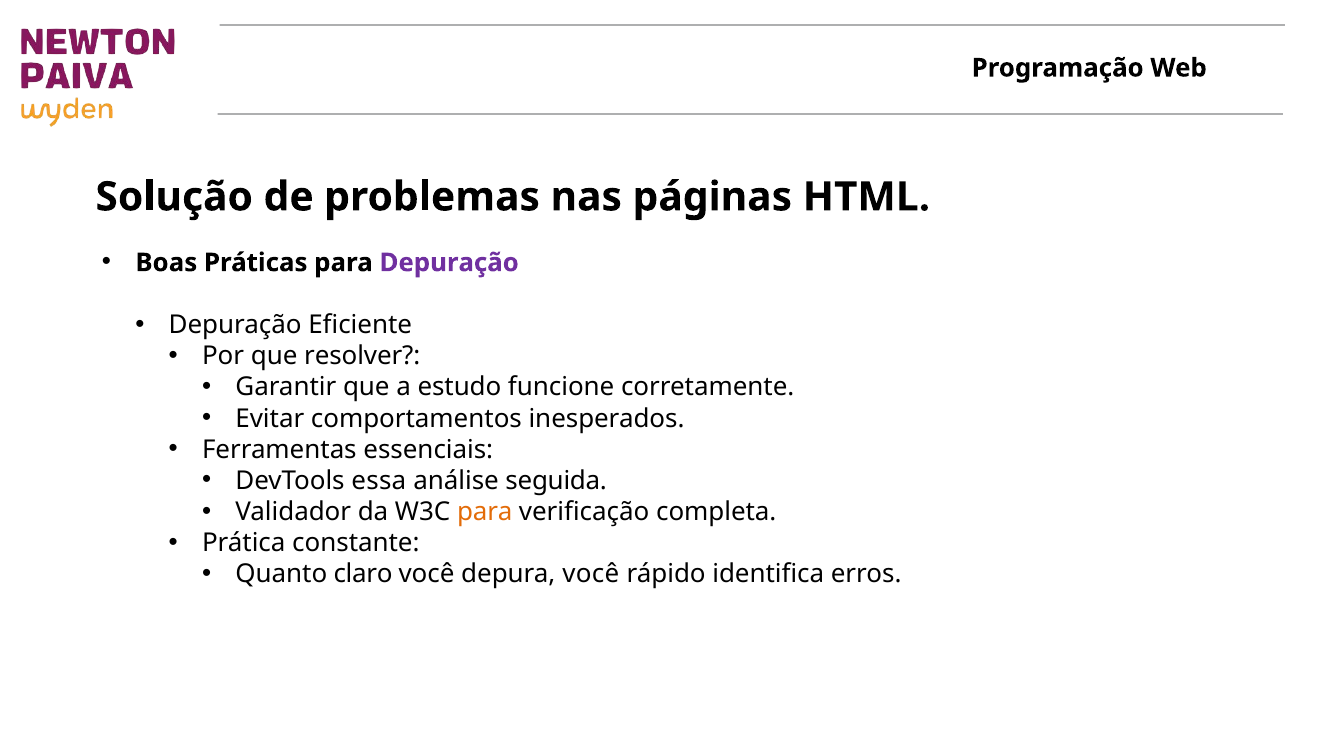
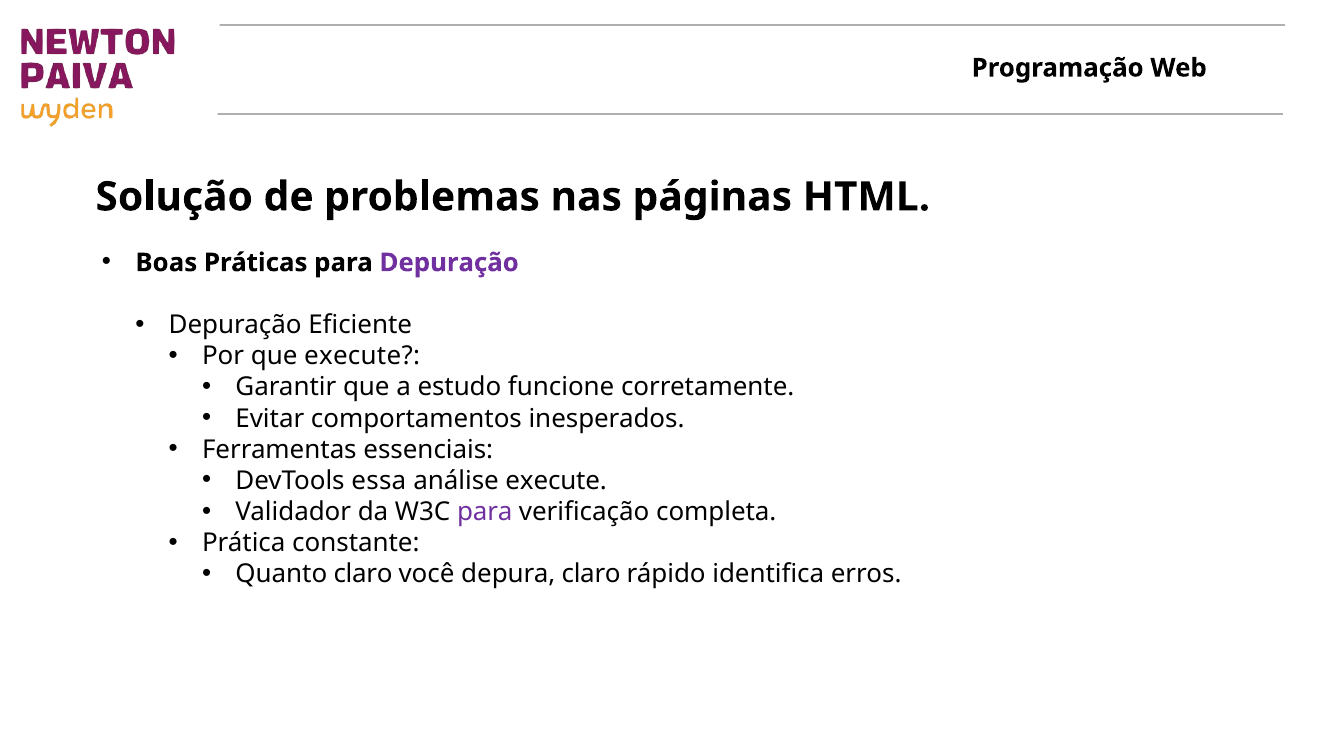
que resolver: resolver -> execute (362, 356)
análise seguida: seguida -> execute (556, 481)
para colour: orange -> purple (485, 512)
depura você: você -> claro (591, 574)
